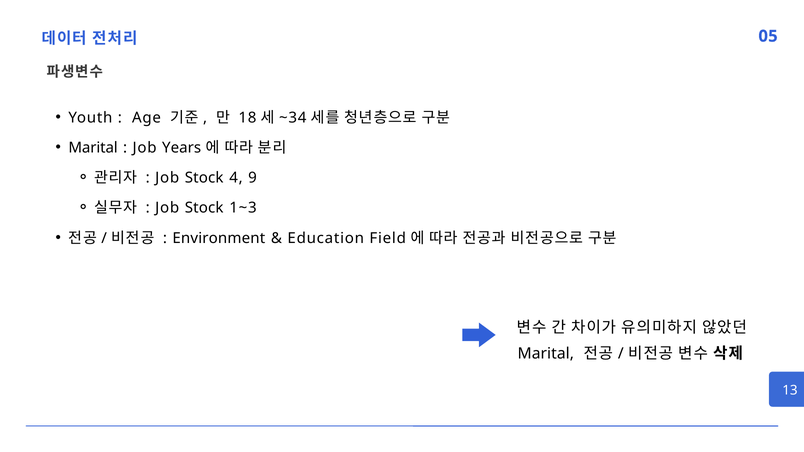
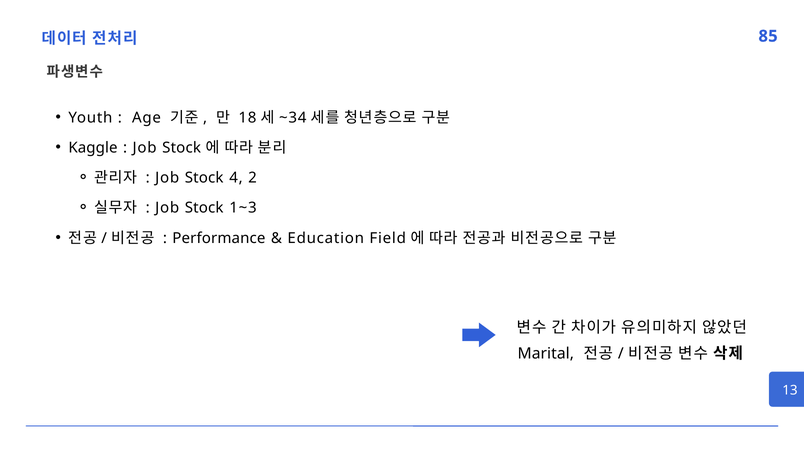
05: 05 -> 85 (768, 36)
Marital: Marital -> Kaggle (93, 148)
Years: Years -> Stock (182, 148)
9: 9 -> 2 (252, 178)
Environment: Environment -> Performance (219, 238)
